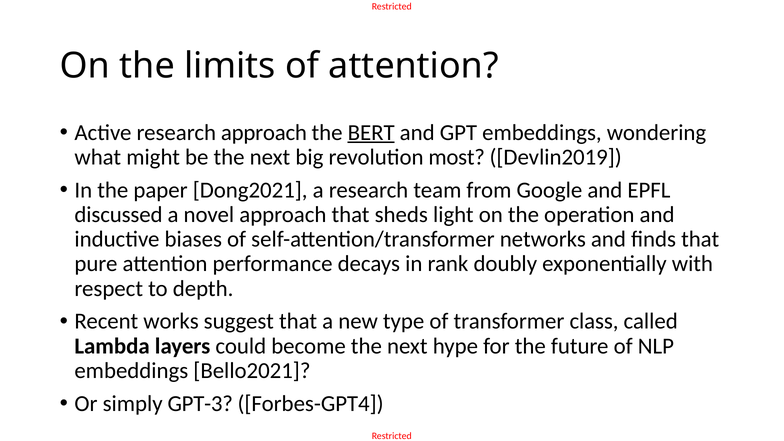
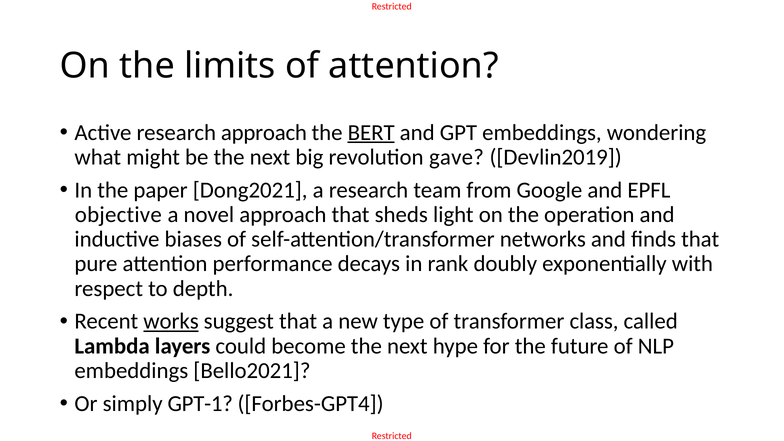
most: most -> gave (456, 157)
discussed: discussed -> objective (118, 215)
works underline: none -> present (171, 321)
GPT-3: GPT-3 -> GPT-1 (200, 404)
